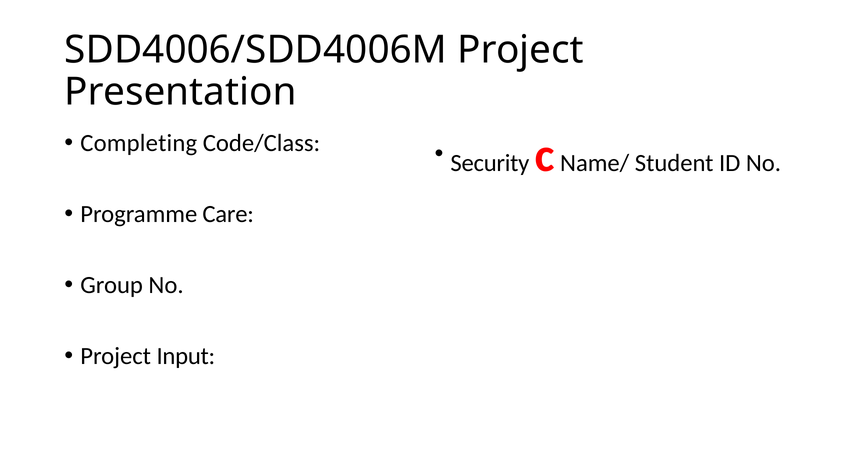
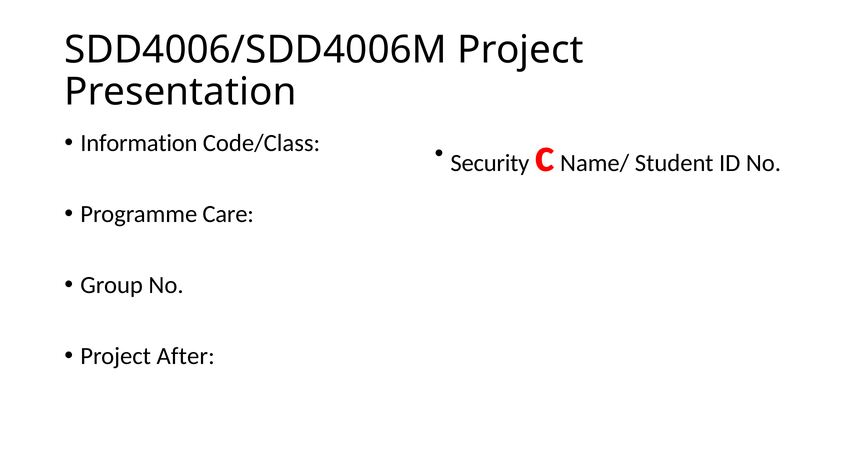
Completing: Completing -> Information (139, 143)
Input: Input -> After (186, 356)
